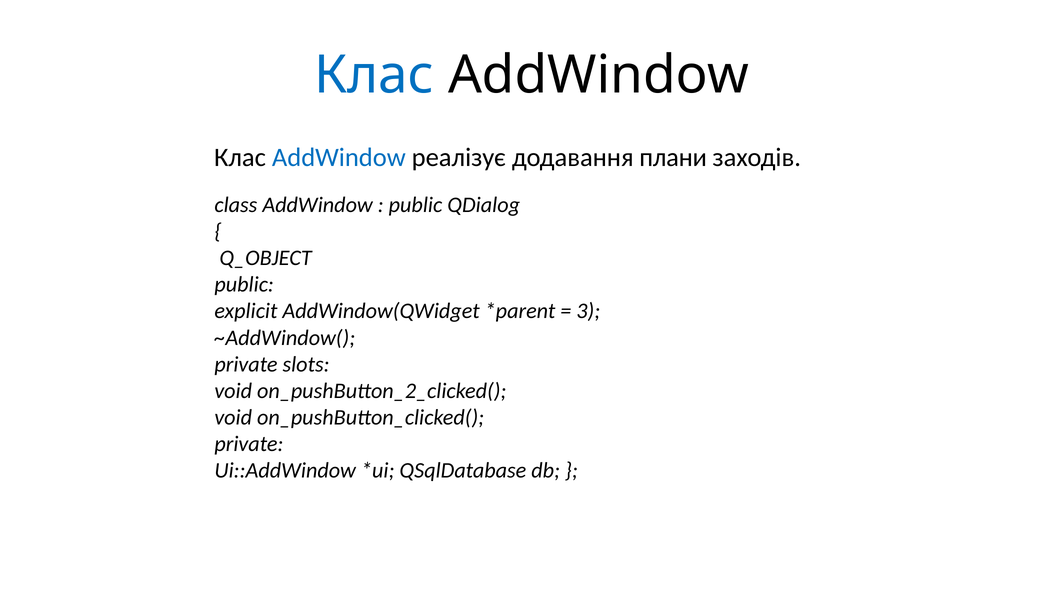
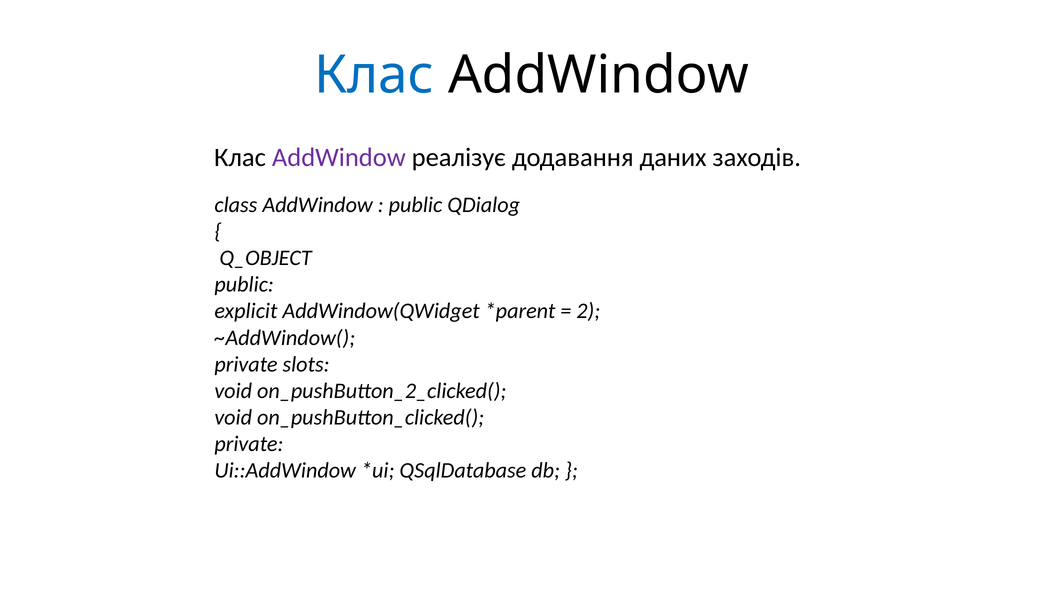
AddWindow colour: blue -> purple (339, 157)
плани: плани -> даних (673, 157)
3: 3 -> 2 (588, 311)
